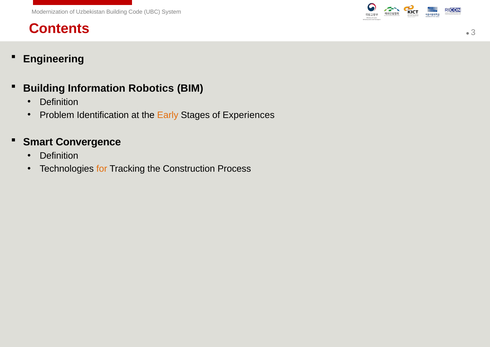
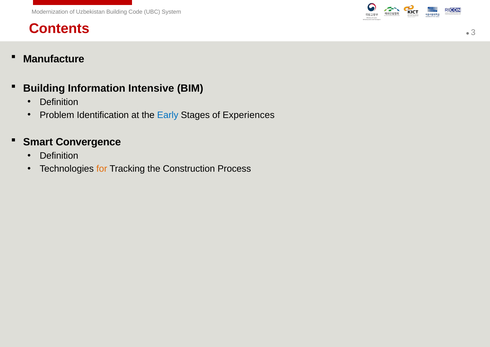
Engineering: Engineering -> Manufacture (54, 59)
Robotics: Robotics -> Intensive (151, 88)
Early colour: orange -> blue (168, 115)
